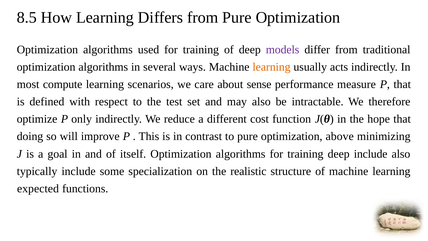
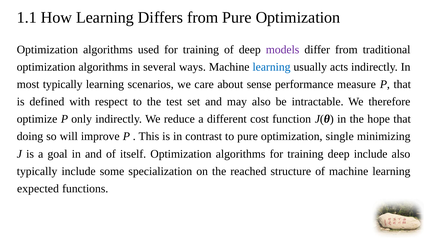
8.5: 8.5 -> 1.1 (27, 17)
learning colour: orange -> blue (271, 67)
most compute: compute -> typically (63, 84)
above: above -> single (340, 136)
realistic: realistic -> reached (248, 171)
